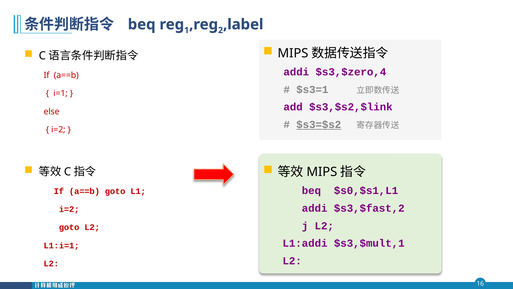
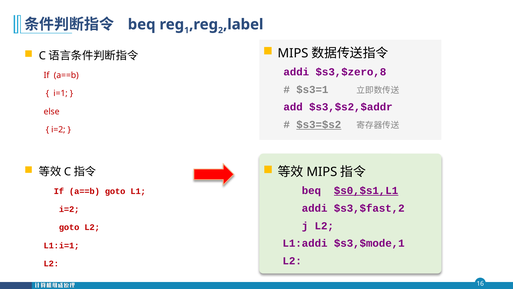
$s3,$zero,4: $s3,$zero,4 -> $s3,$zero,8 (351, 72)
$s3,$s2,$link: $s3,$s2,$link -> $s3,$s2,$addr (351, 107)
$s0,$s1,L1 underline: none -> present (366, 190)
$s3,$mult,1: $s3,$mult,1 -> $s3,$mode,1 (369, 243)
